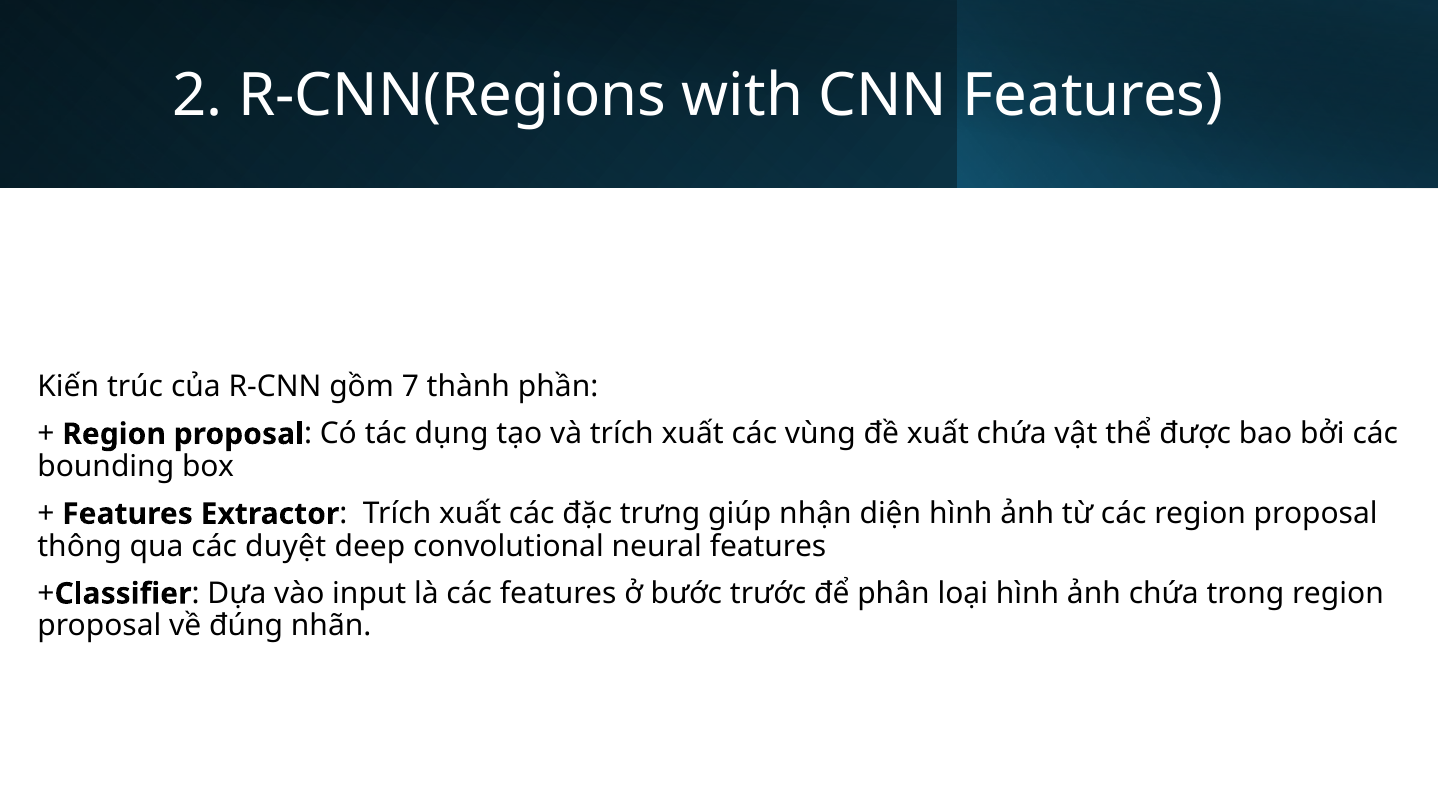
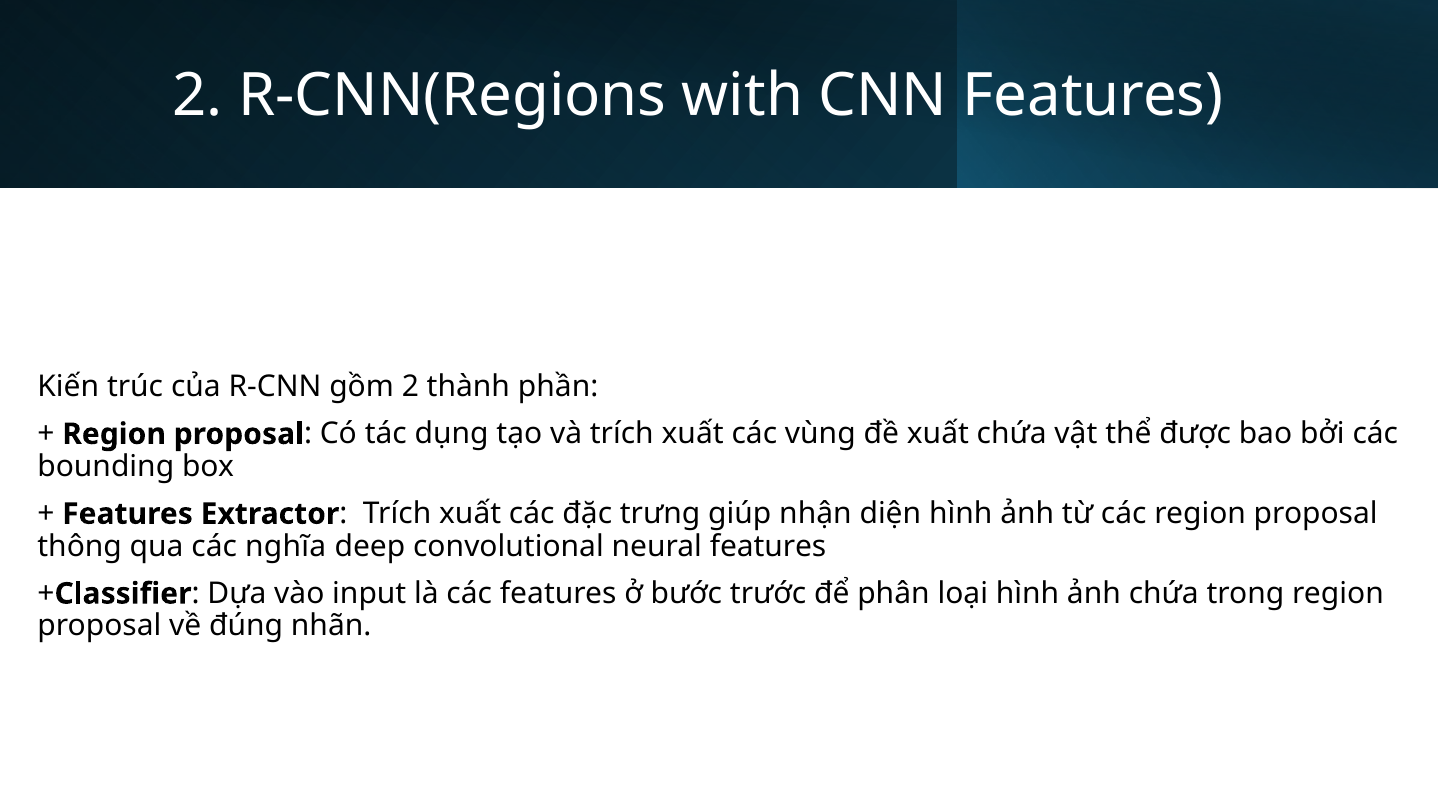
gồm 7: 7 -> 2 (410, 387)
duyệt: duyệt -> nghĩa (286, 546)
